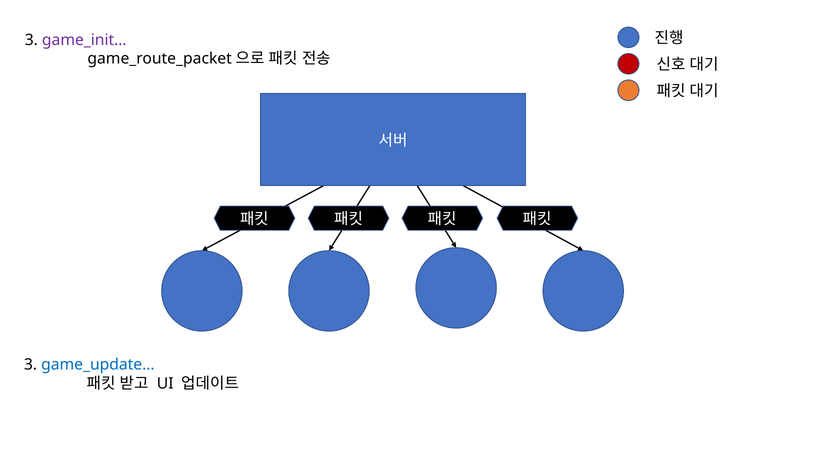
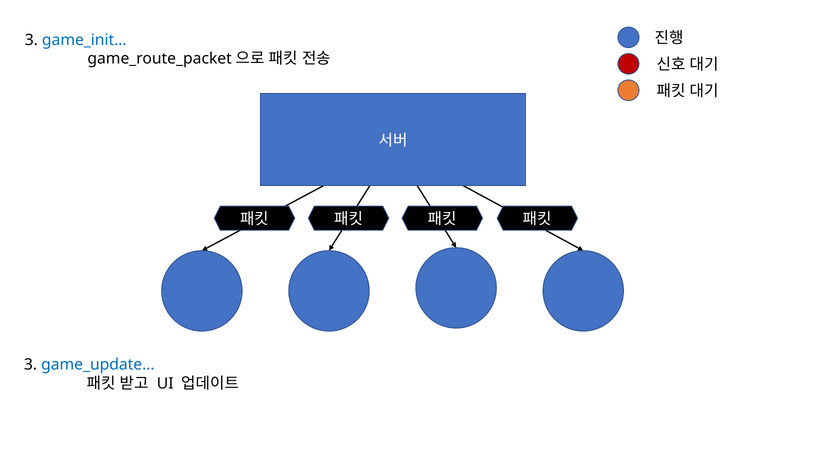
game_init… colour: purple -> blue (84, 40)
